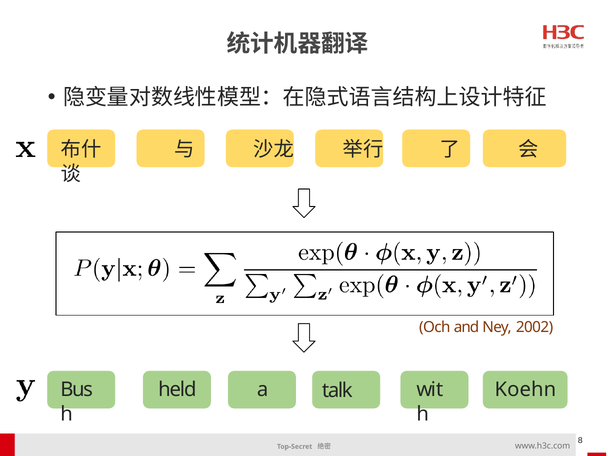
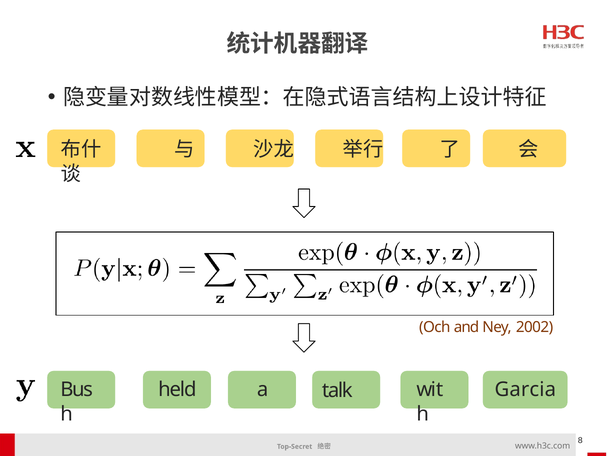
Koehn: Koehn -> Garcia (525, 390)
